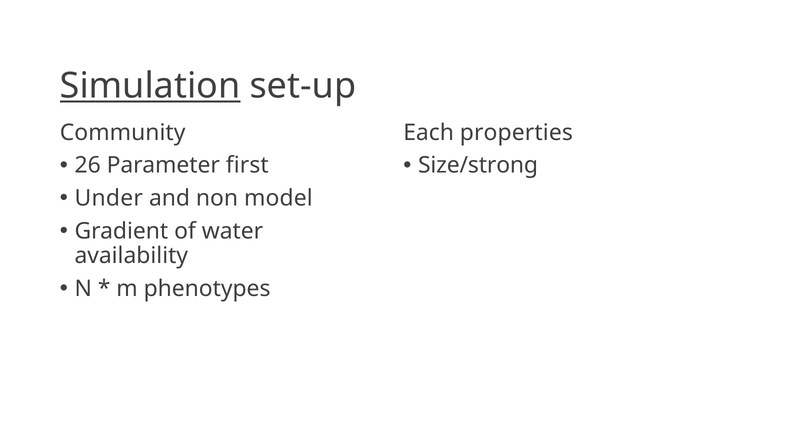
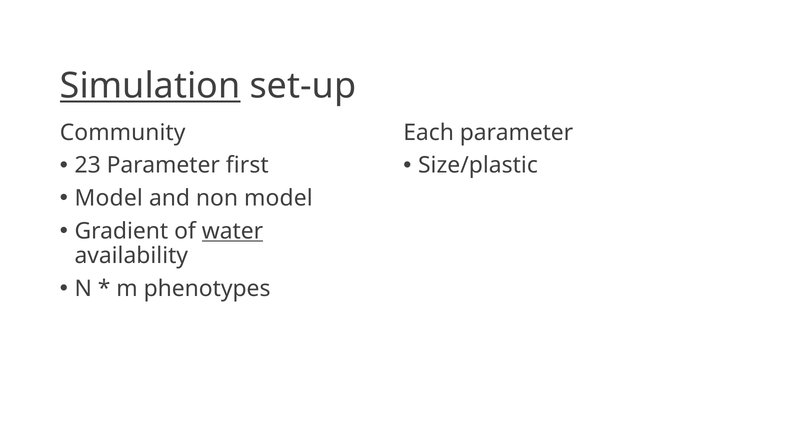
Each properties: properties -> parameter (516, 133)
26: 26 -> 23 (88, 166)
Size/strong: Size/strong -> Size/plastic (478, 166)
Under: Under -> Model (109, 199)
water underline: none -> present (232, 231)
